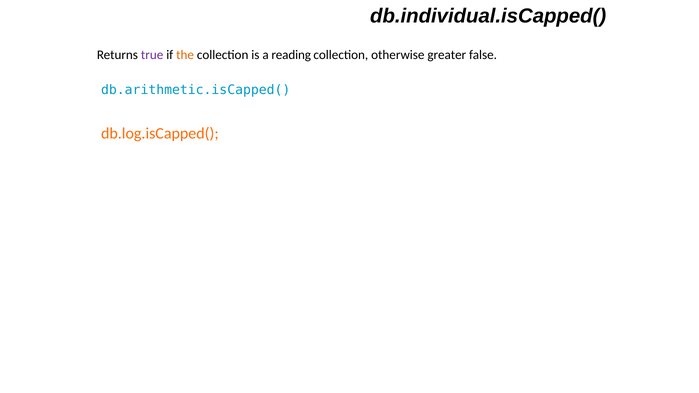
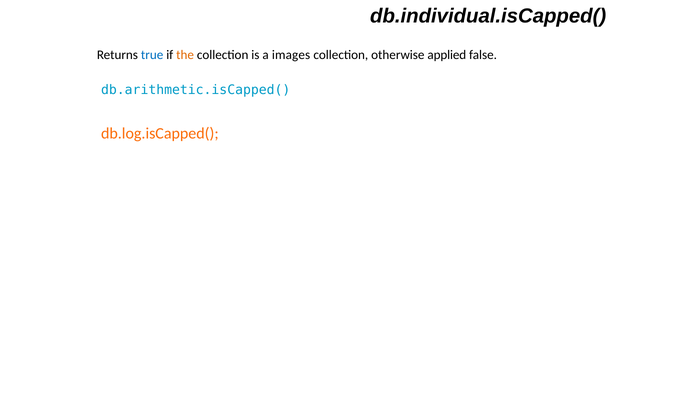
true colour: purple -> blue (152, 55)
reading: reading -> images (291, 55)
greater: greater -> applied (447, 55)
